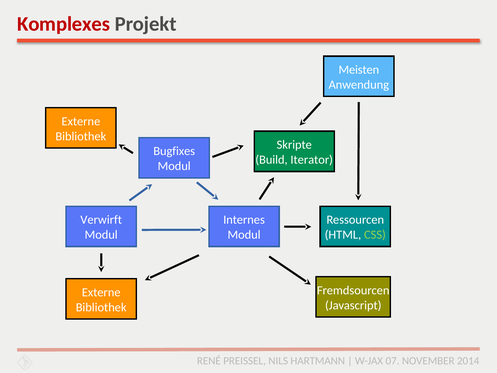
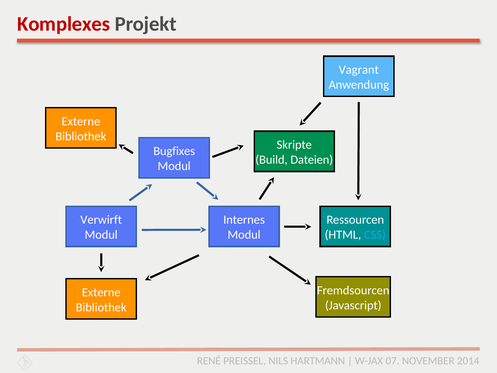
Meisten: Meisten -> Vagrant (359, 70)
Iterator: Iterator -> Dateien (312, 160)
CSS colour: light green -> light blue (375, 235)
